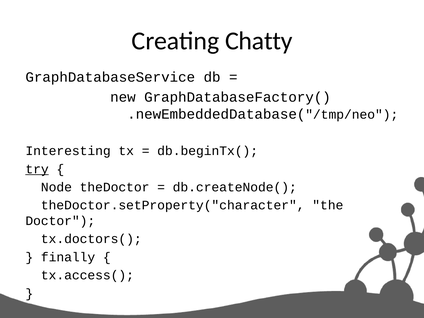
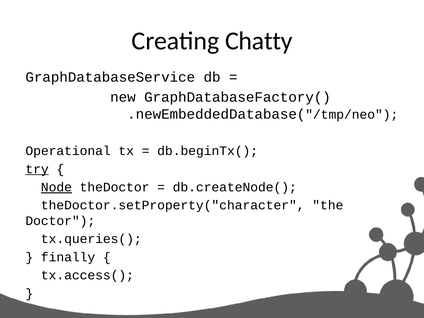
Interesting: Interesting -> Operational (68, 151)
Node underline: none -> present (56, 187)
tx.doctors(: tx.doctors( -> tx.queries( (91, 239)
